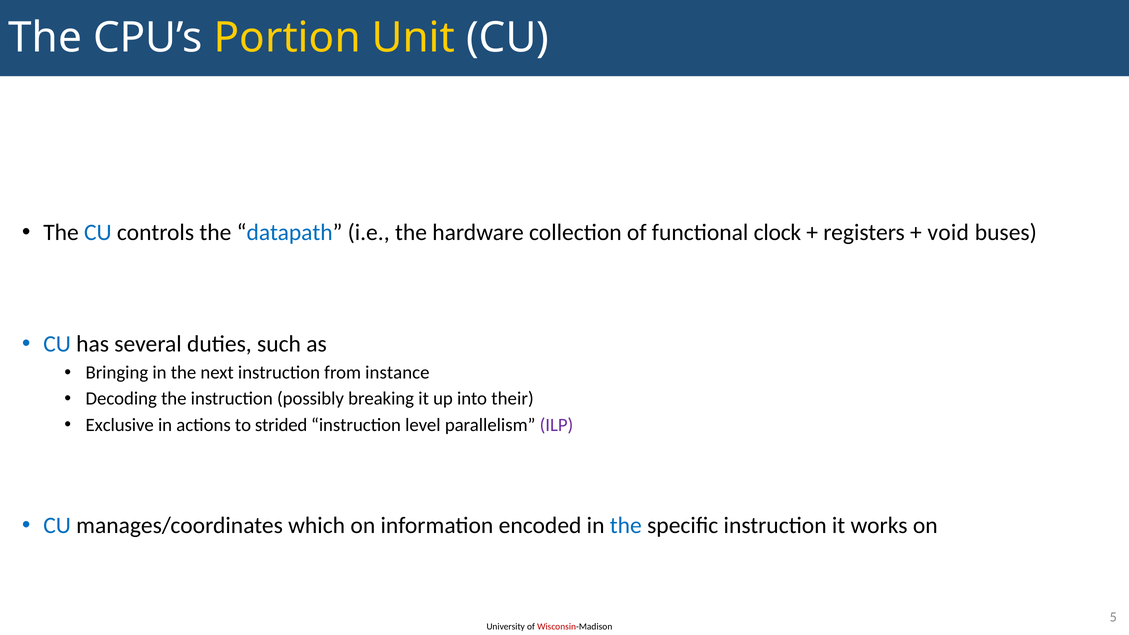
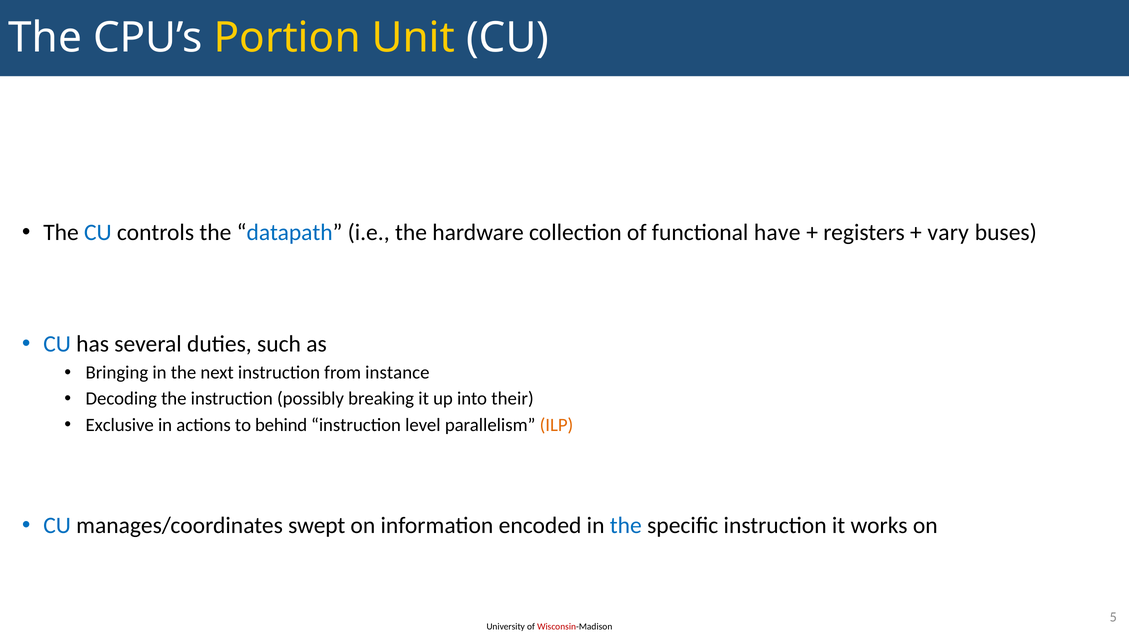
clock: clock -> have (777, 232)
void: void -> vary (948, 232)
strided: strided -> behind (281, 425)
ILP colour: purple -> orange (556, 425)
which: which -> swept (317, 525)
